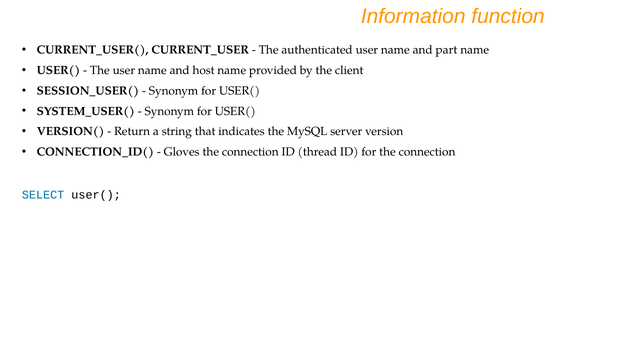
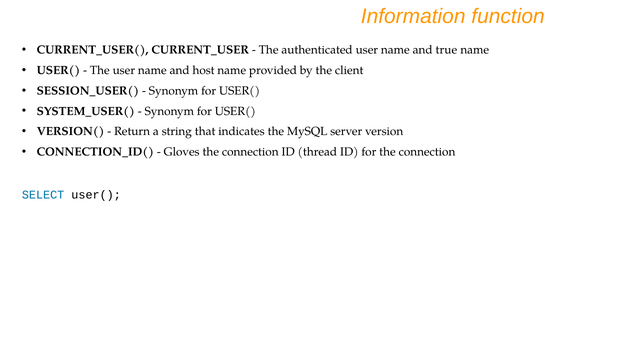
part: part -> true (446, 50)
